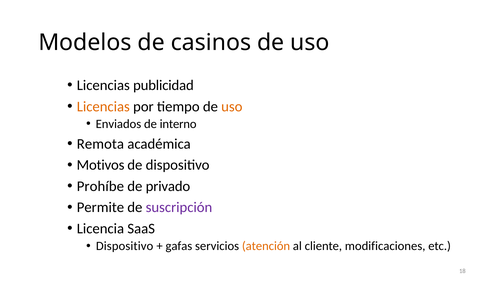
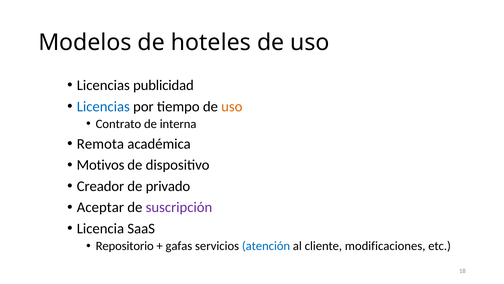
casinos: casinos -> hoteles (211, 42)
Licencias colour: orange -> blue (103, 106)
Enviados: Enviados -> Contrato (118, 124)
interno: interno -> interna (178, 124)
Prohíbe: Prohíbe -> Creador (100, 186)
Permite: Permite -> Aceptar (100, 207)
Dispositivo: Dispositivo -> Repositorio (125, 246)
atención colour: orange -> blue (266, 246)
